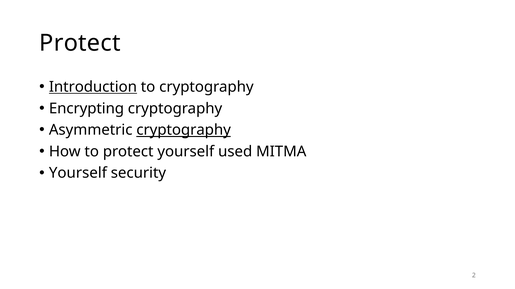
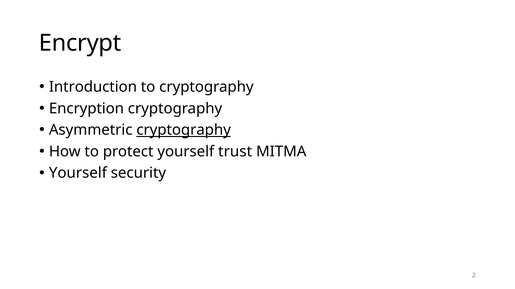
Protect: Protect -> Encrypt (80, 43)
Introduction underline: present -> none (93, 87)
Encrypting: Encrypting -> Encryption (86, 109)
used: used -> trust (235, 152)
